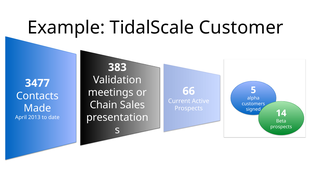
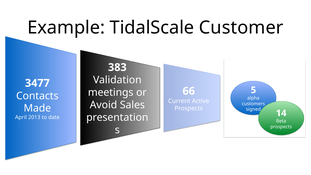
Chain: Chain -> Avoid (103, 105)
